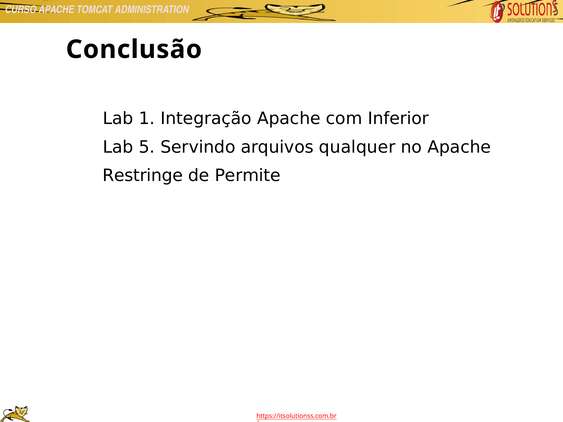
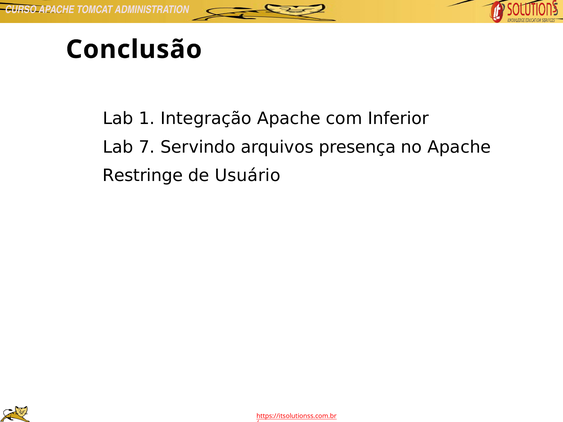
5: 5 -> 7 (147, 147)
qualquer: qualquer -> presença (357, 147)
Permite: Permite -> Usuário (248, 176)
